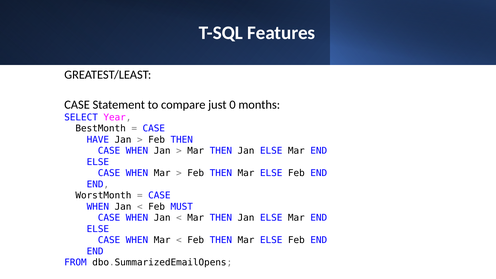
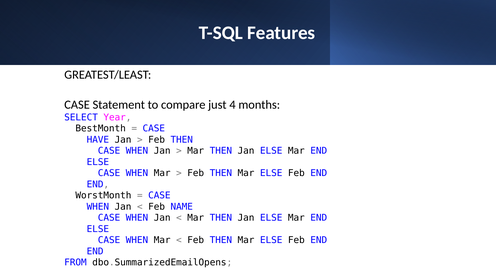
0: 0 -> 4 (233, 105)
MUST: MUST -> NAME (182, 207)
